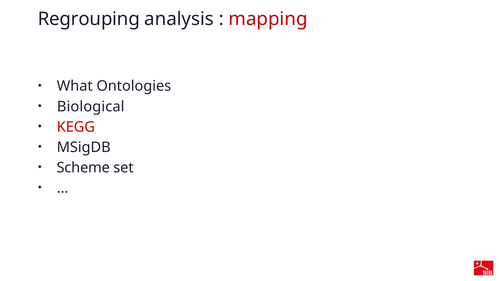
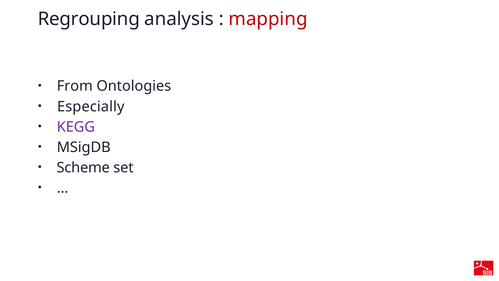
What: What -> From (75, 86)
Biological: Biological -> Especially (91, 106)
KEGG colour: red -> purple (76, 127)
